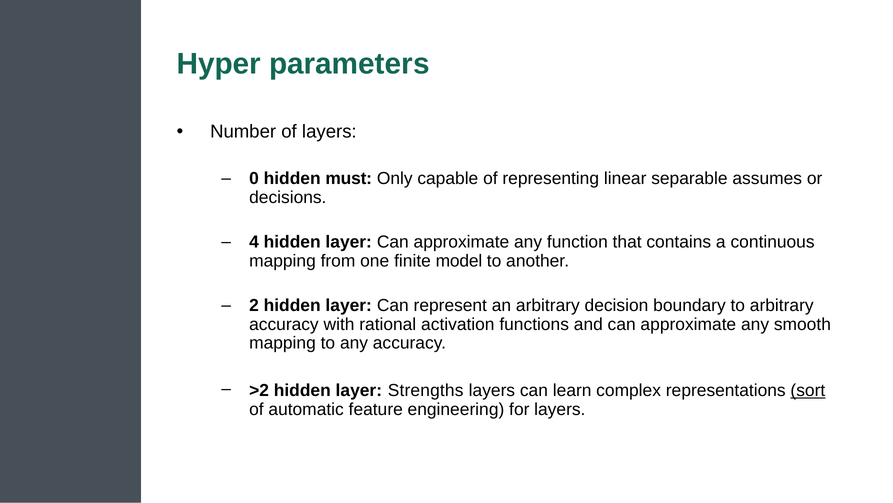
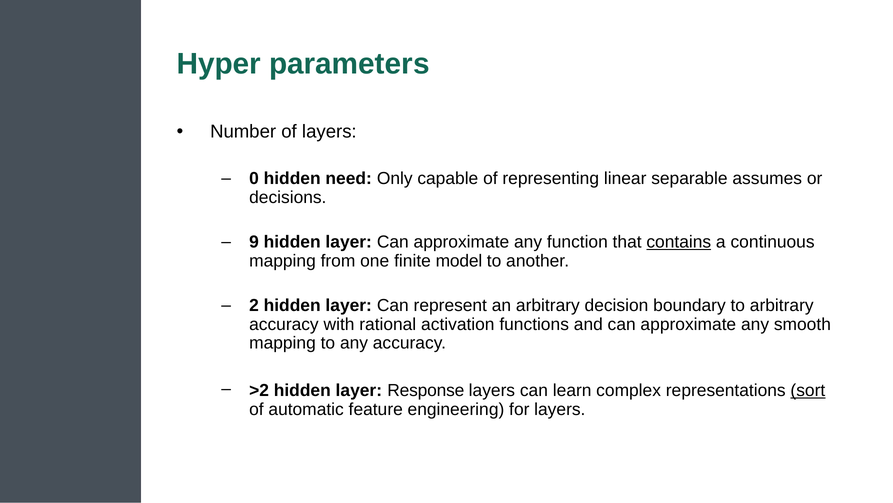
must: must -> need (349, 178)
4: 4 -> 9 (254, 242)
contains underline: none -> present (679, 242)
Strengths: Strengths -> Response (426, 390)
